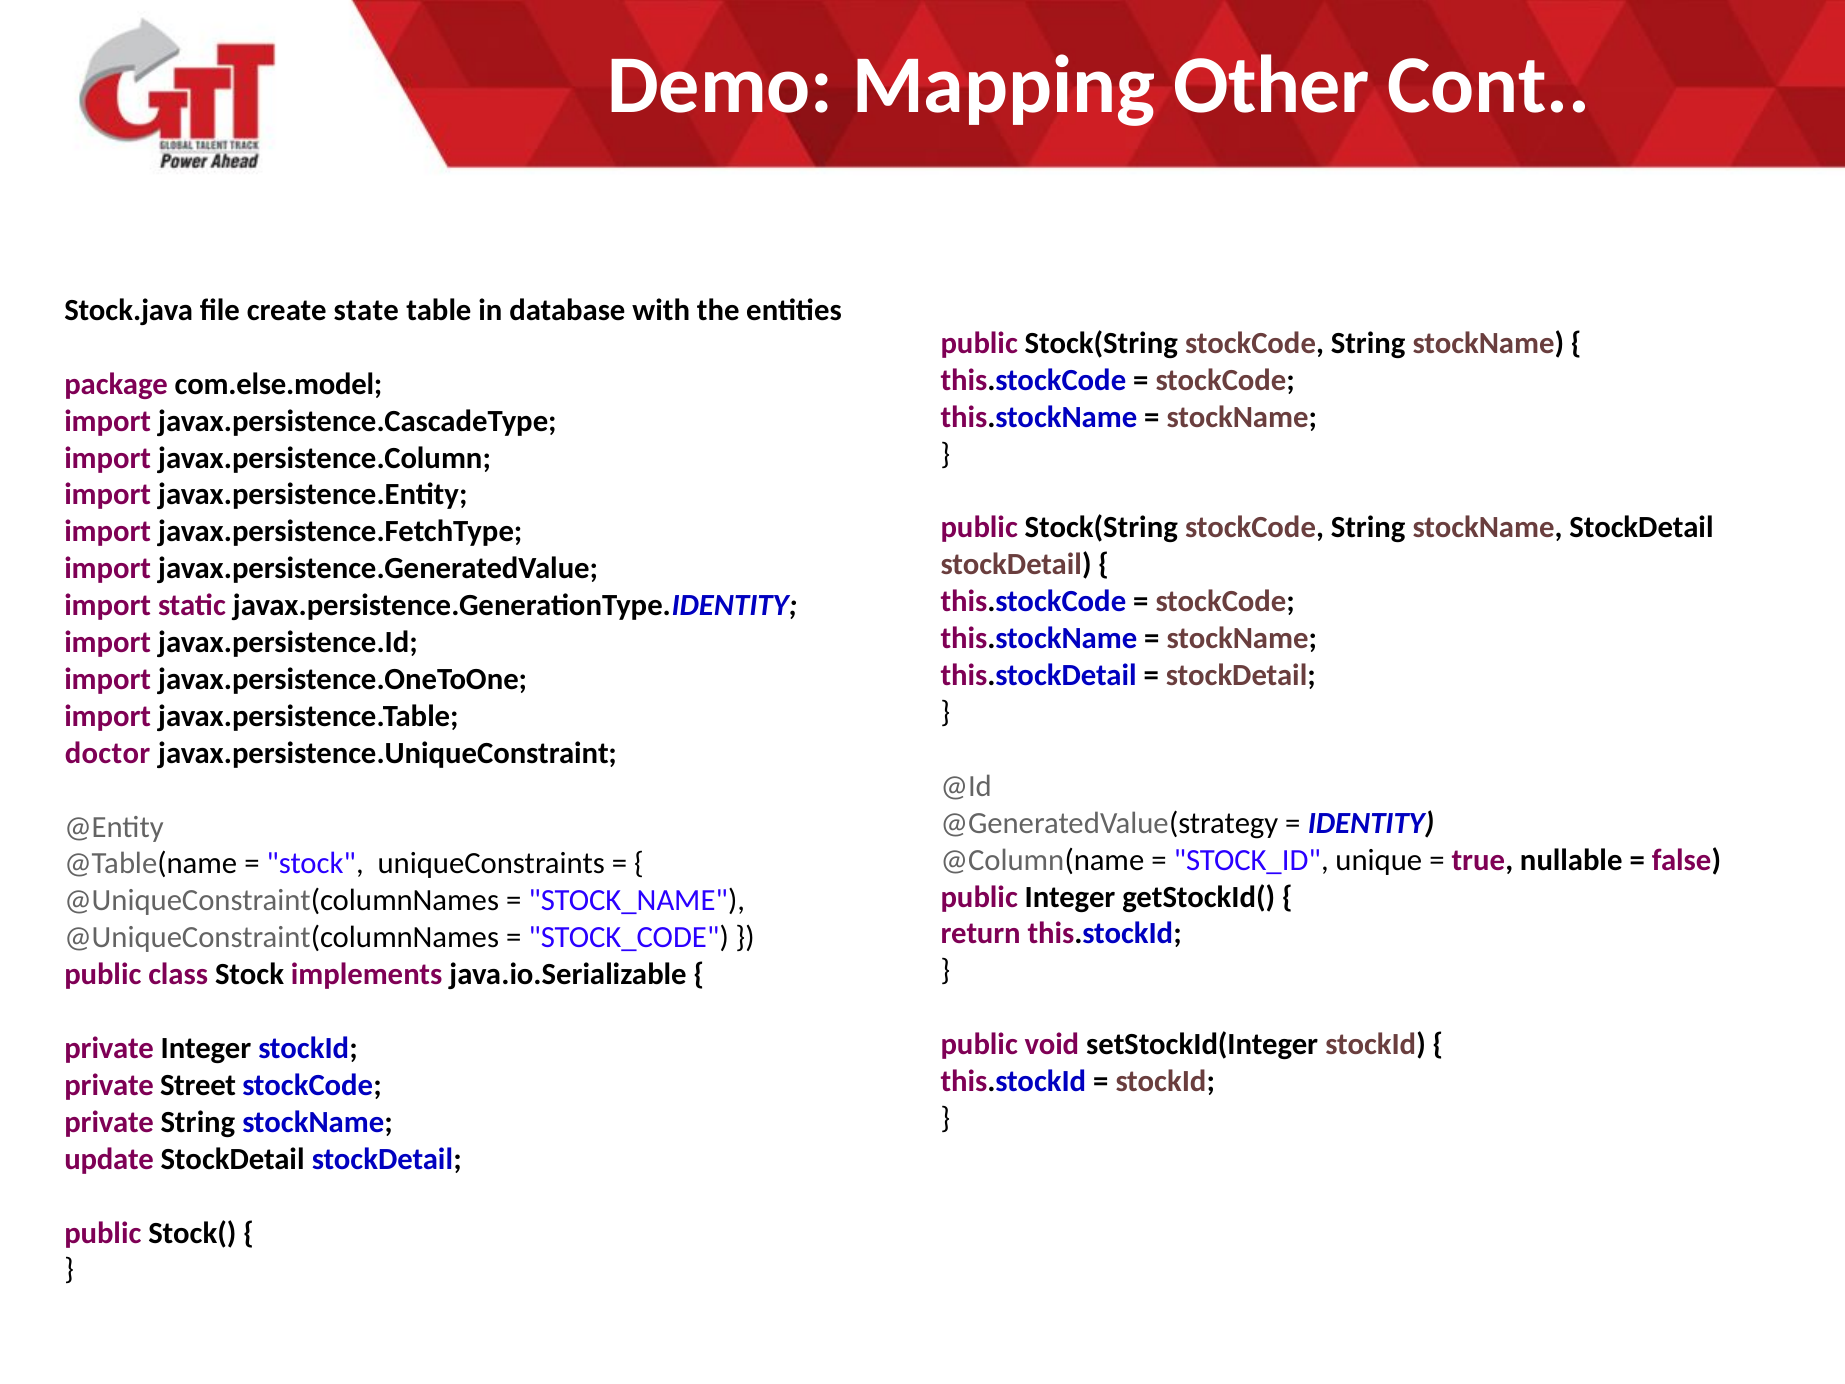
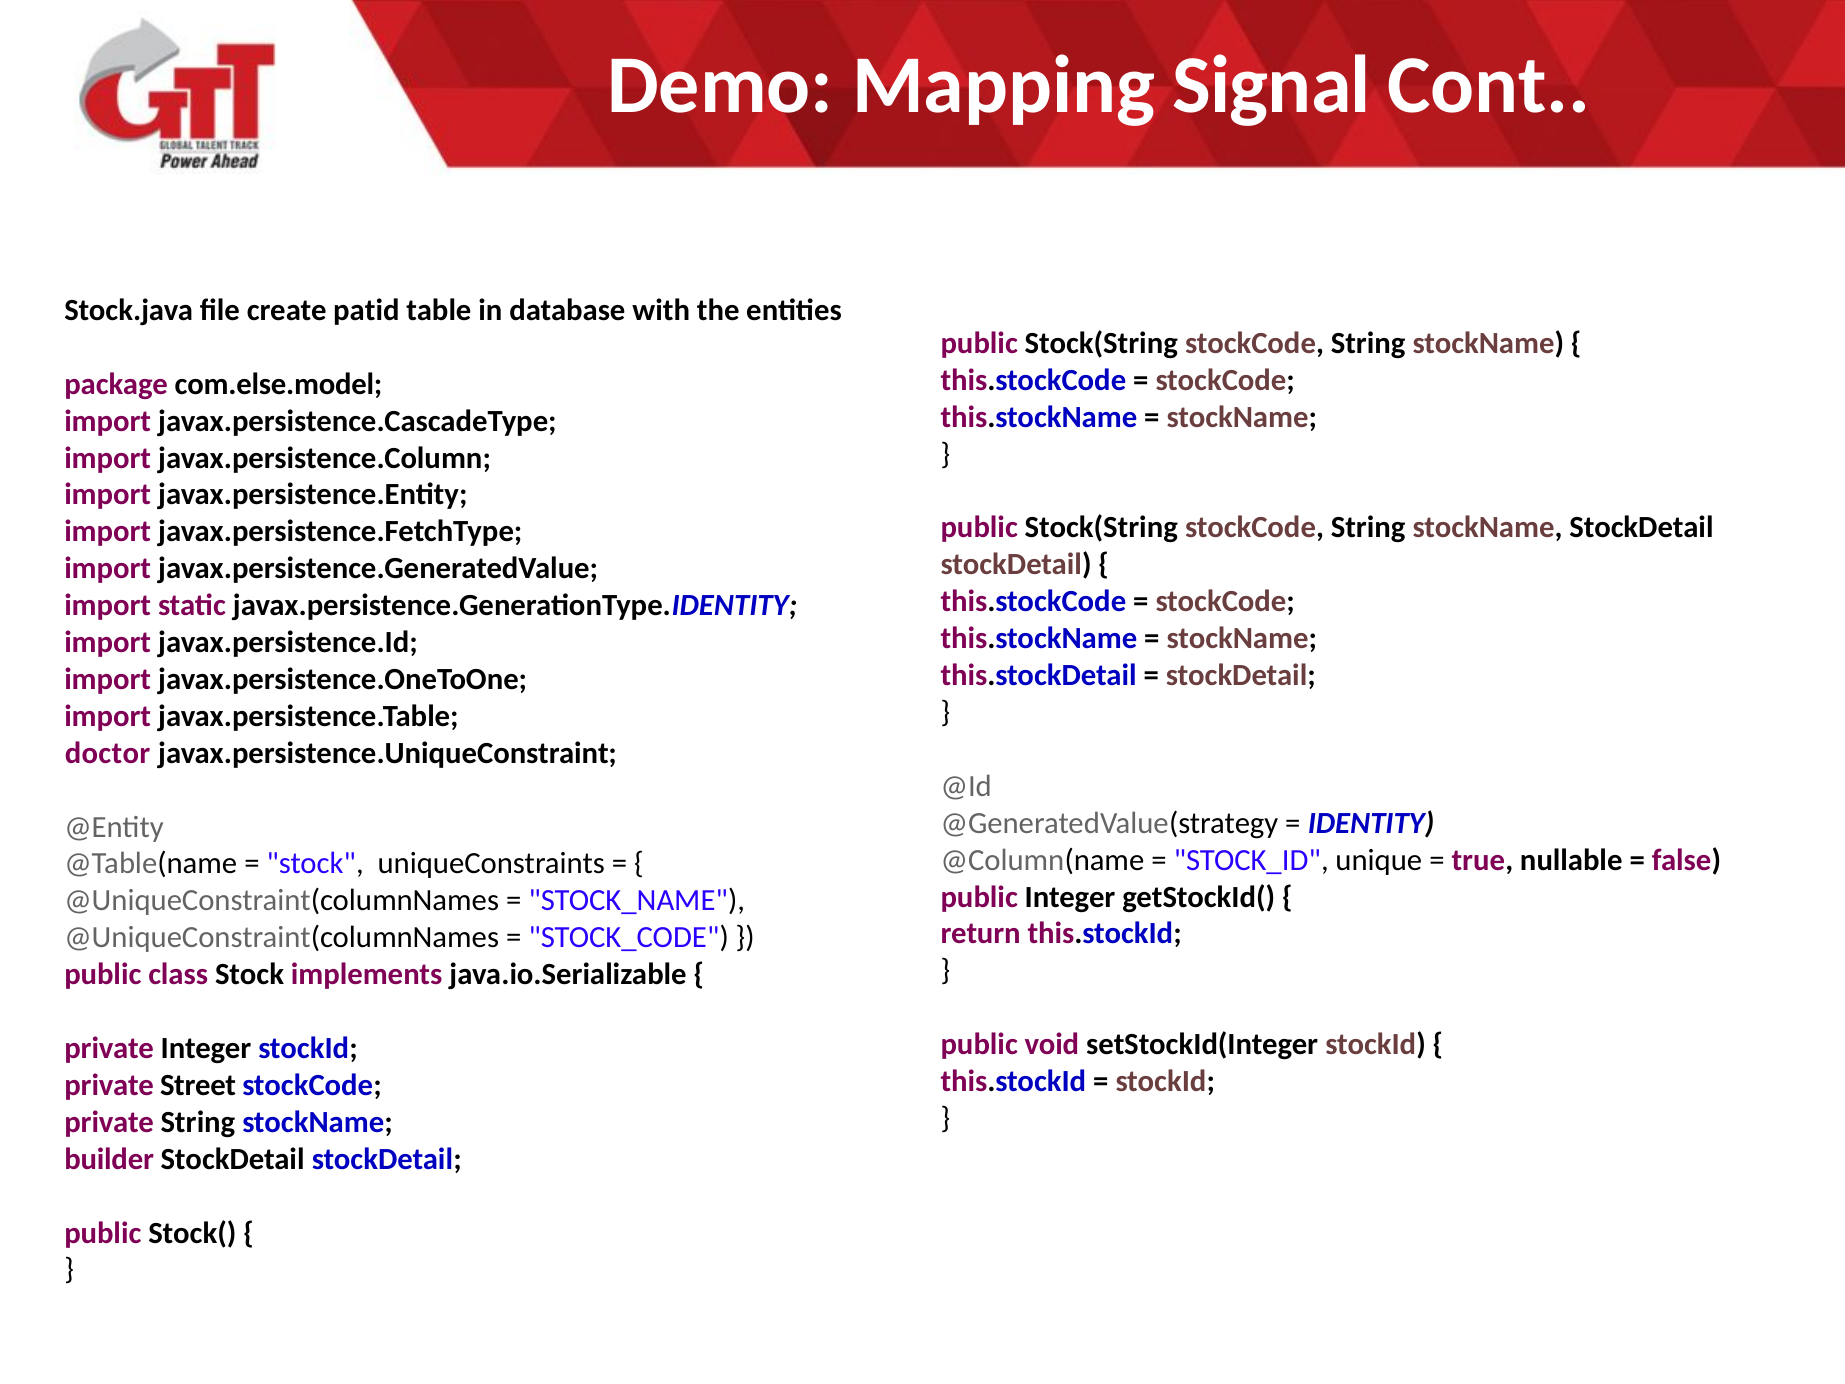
Other: Other -> Signal (1272, 86)
state: state -> patid (366, 310)
update: update -> builder (109, 1159)
